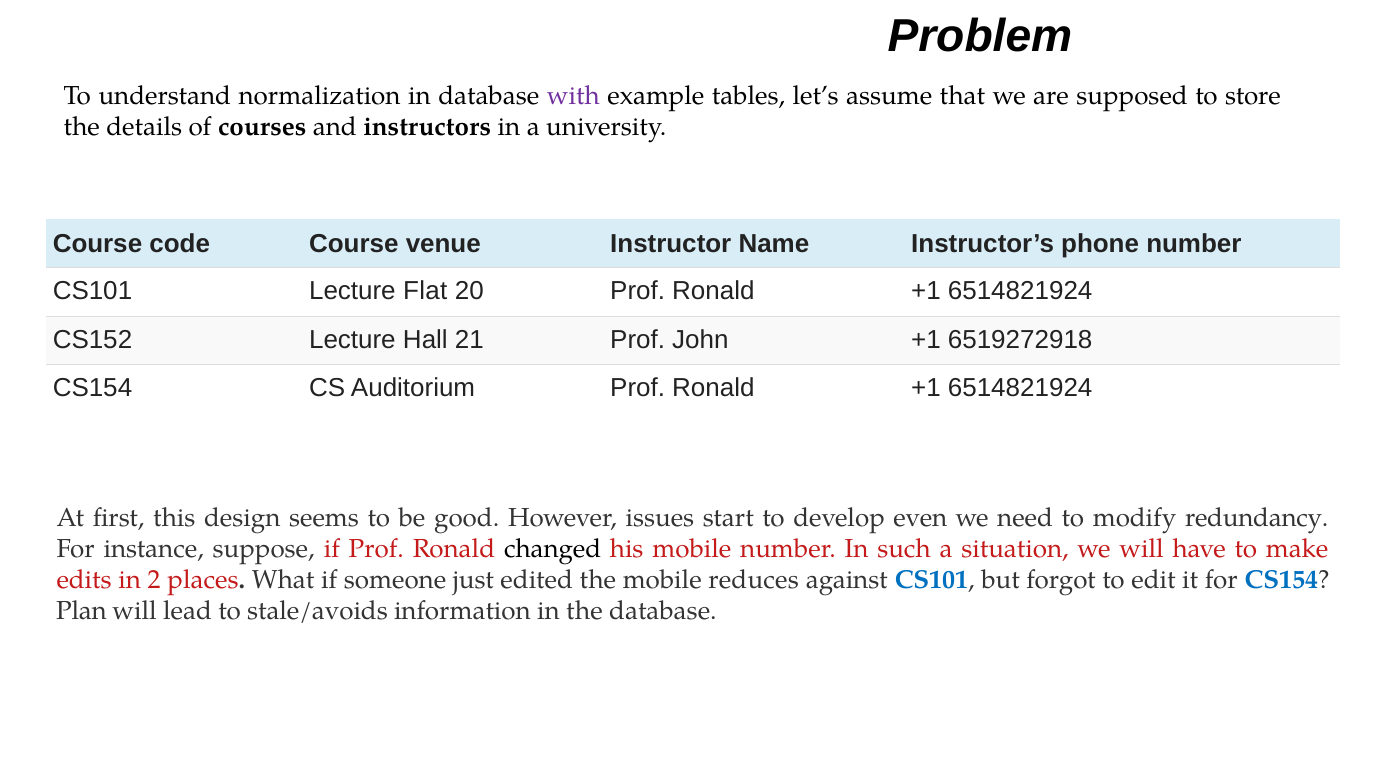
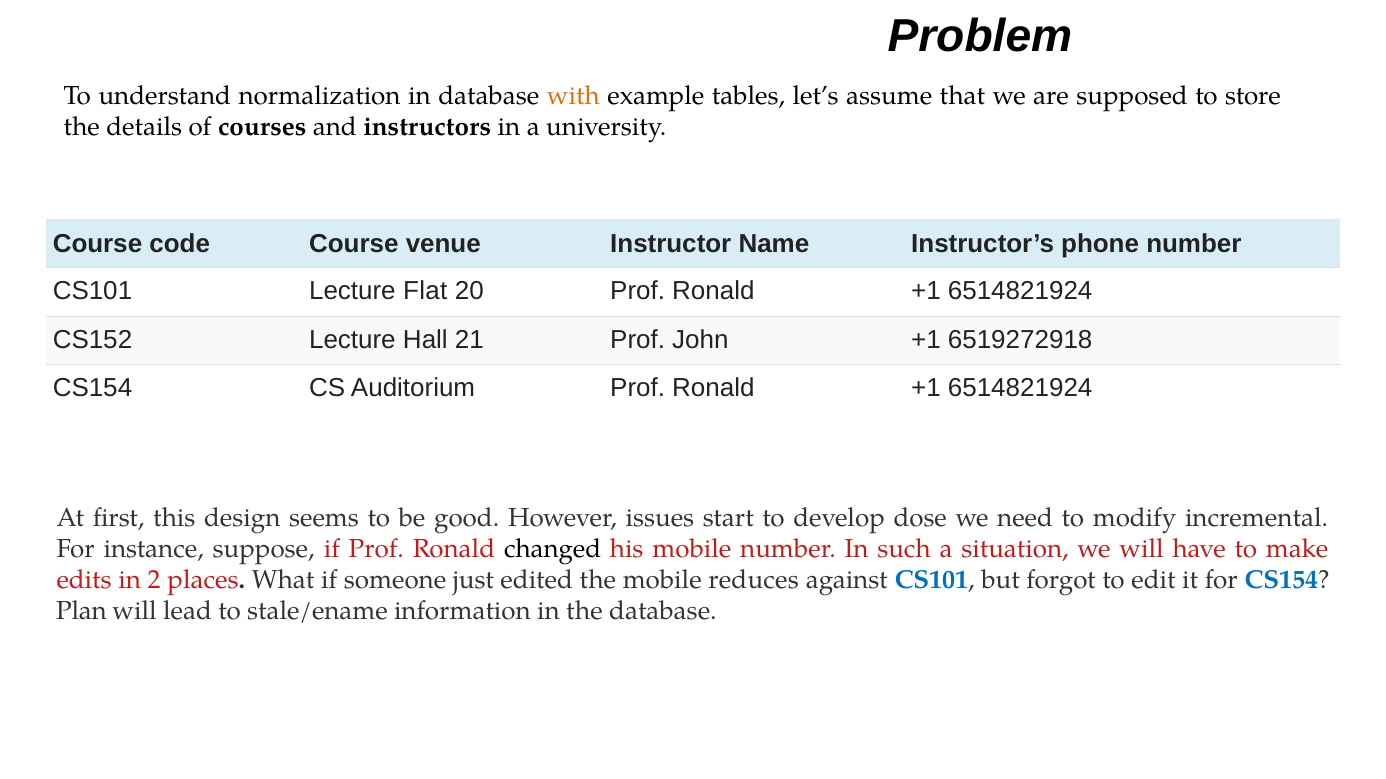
with colour: purple -> orange (573, 96)
even: even -> dose (920, 518)
redundancy: redundancy -> incremental (1257, 518)
stale/avoids: stale/avoids -> stale/ename (317, 611)
